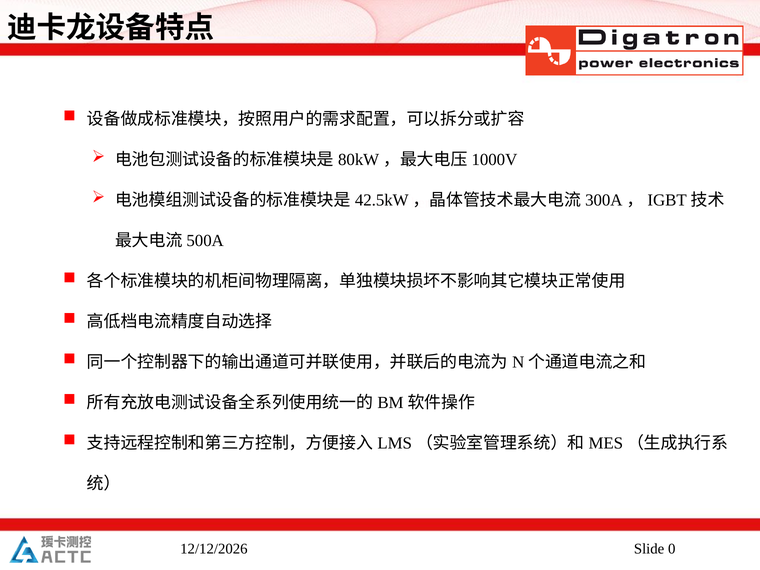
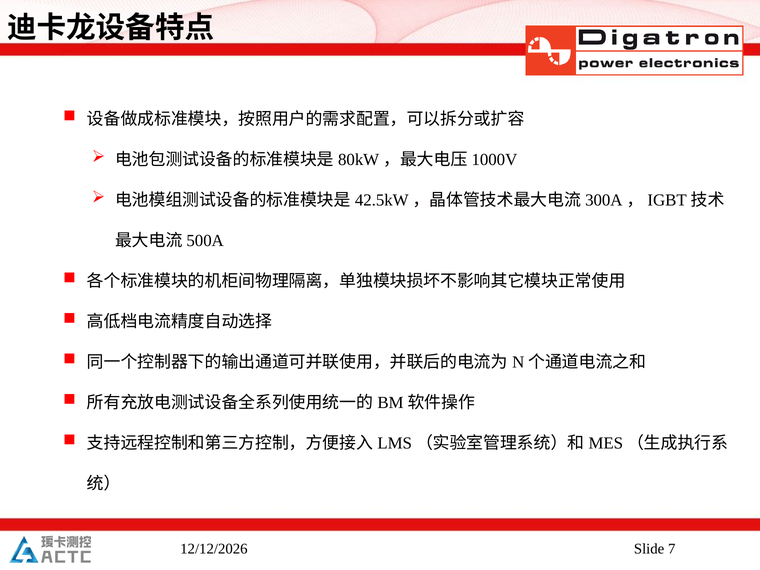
0: 0 -> 7 (672, 549)
